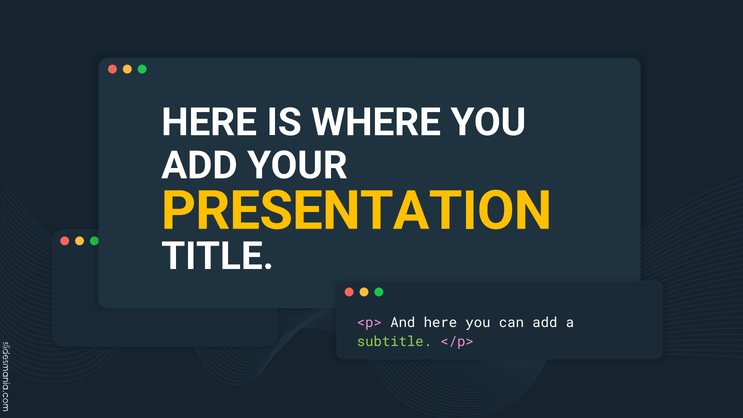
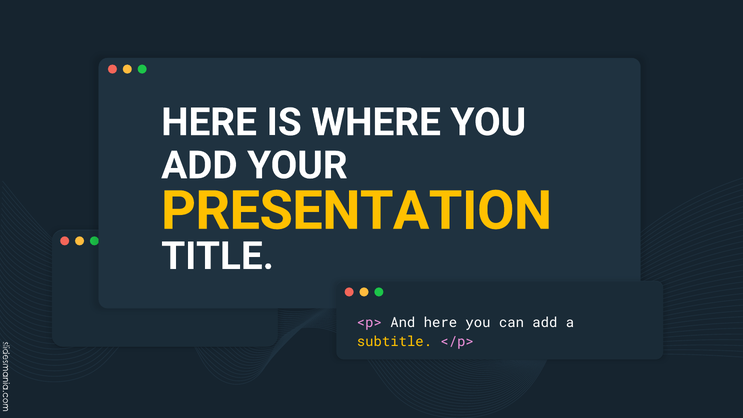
subtitle colour: light green -> yellow (394, 342)
